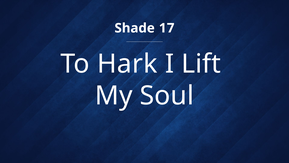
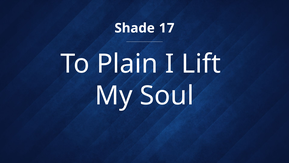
Hark: Hark -> Plain (127, 64)
